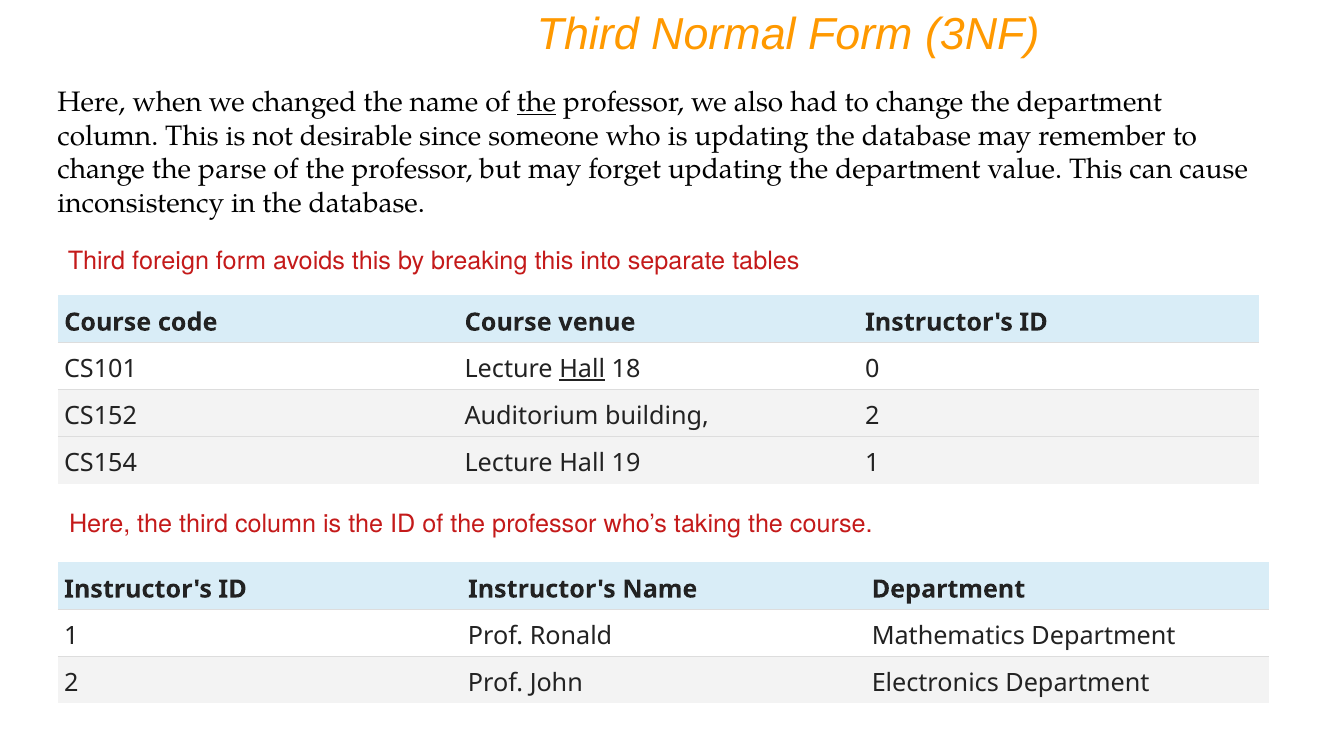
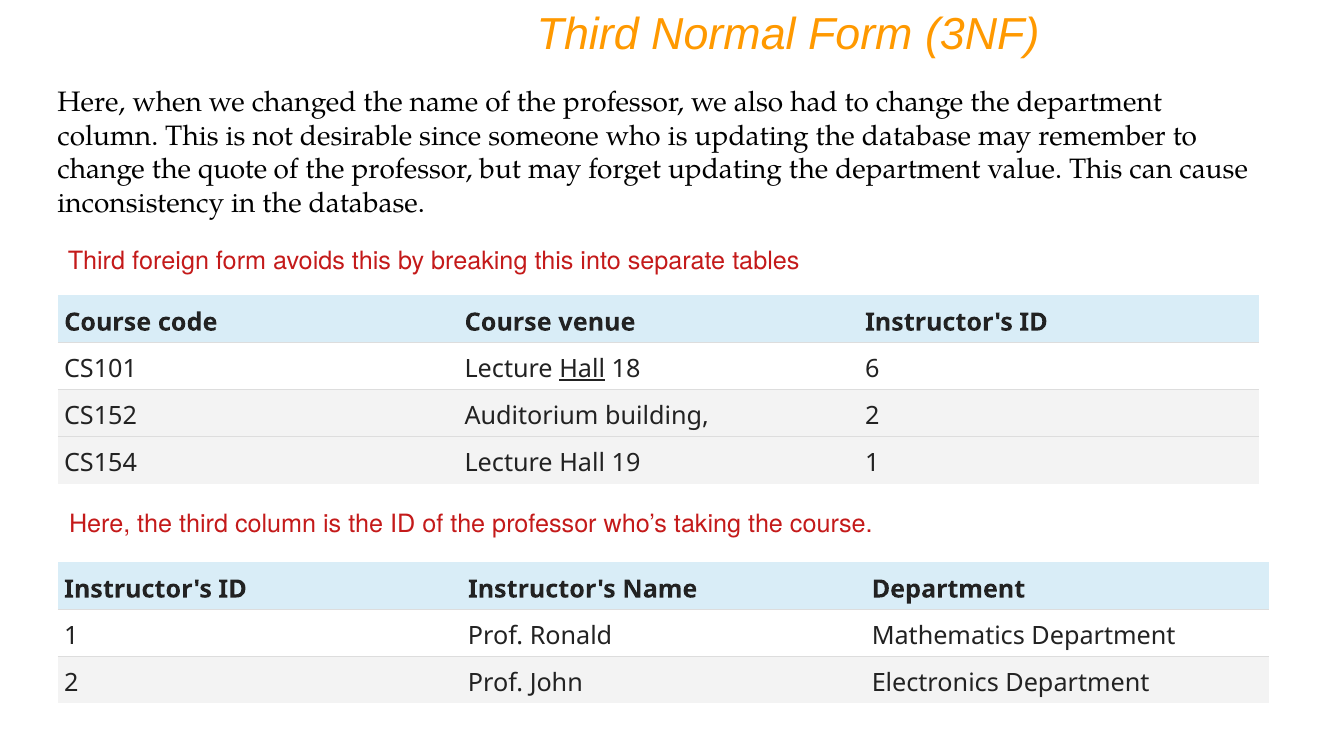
the underline: present -> none (536, 102)
parse: parse -> quote (233, 170)
0: 0 -> 6 (872, 369)
